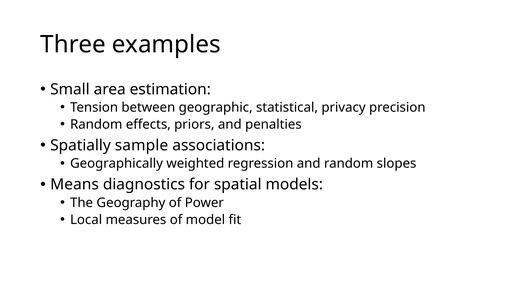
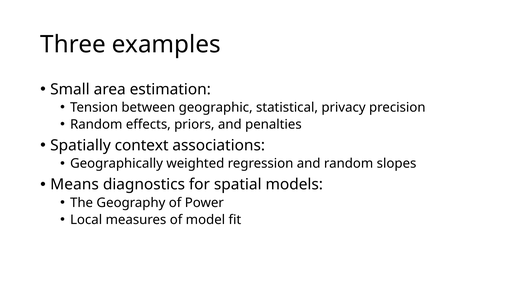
sample: sample -> context (142, 146)
